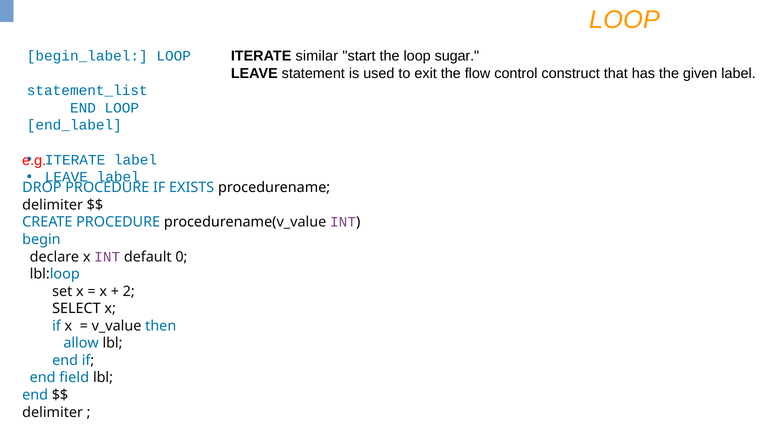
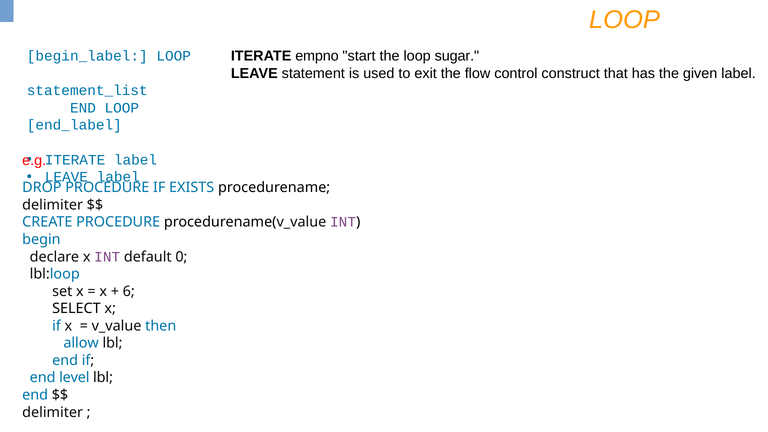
similar: similar -> empno (317, 56)
2: 2 -> 6 (129, 291)
field: field -> level (74, 378)
